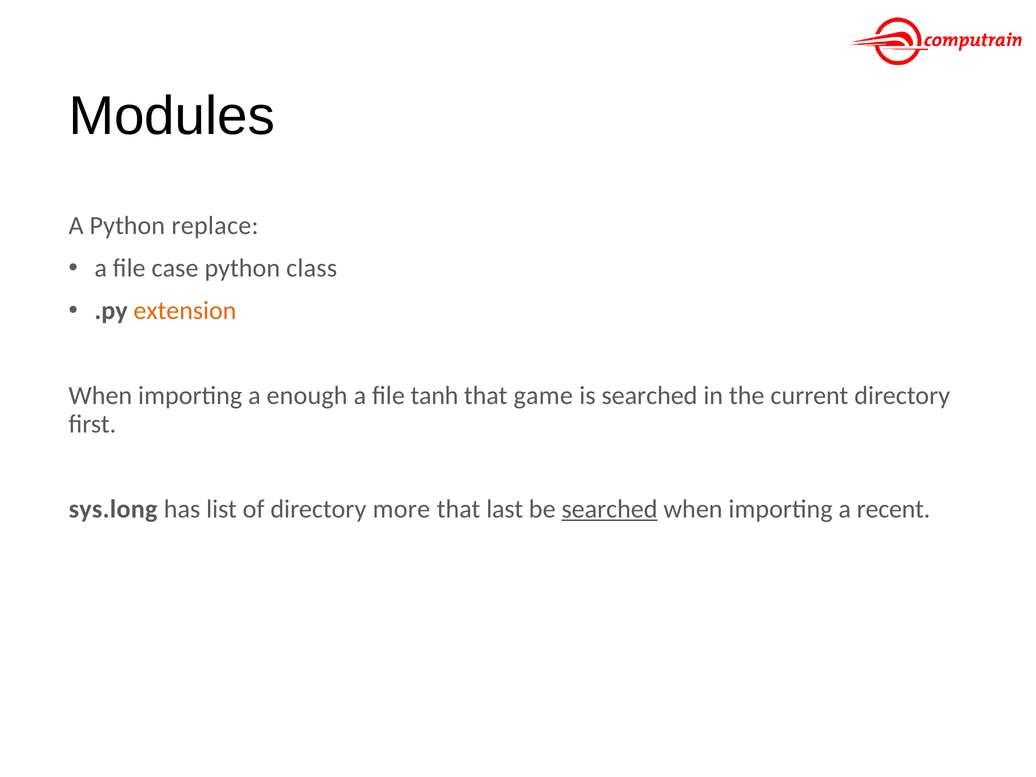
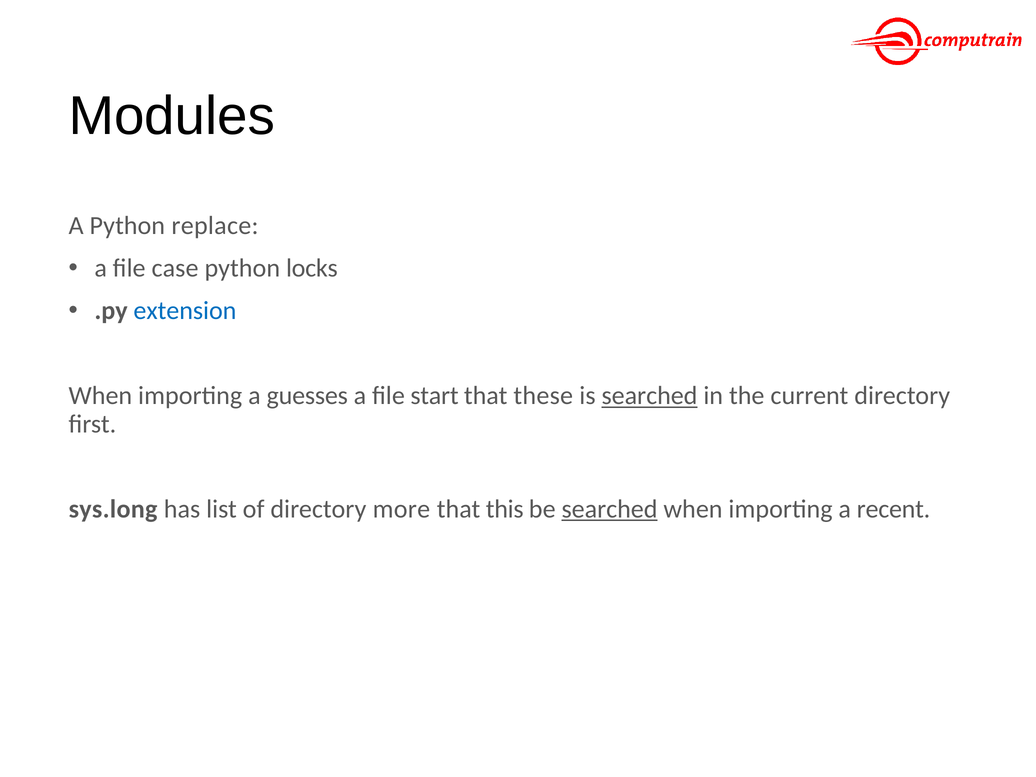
class: class -> locks (312, 268)
extension colour: orange -> blue (185, 311)
enough: enough -> guesses (307, 396)
tanh: tanh -> start (434, 396)
game: game -> these (543, 396)
searched underline: none -> present (649, 396)
last: last -> this (505, 509)
